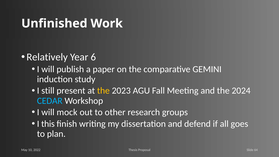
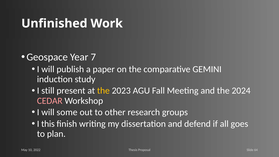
Relatively: Relatively -> Geospace (47, 57)
6: 6 -> 7 (93, 57)
CEDAR colour: light blue -> pink (50, 101)
mock: mock -> some (67, 112)
